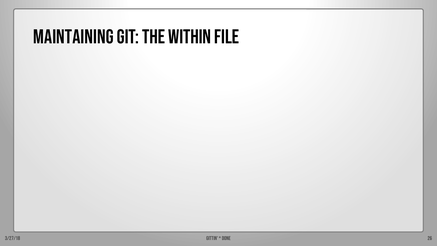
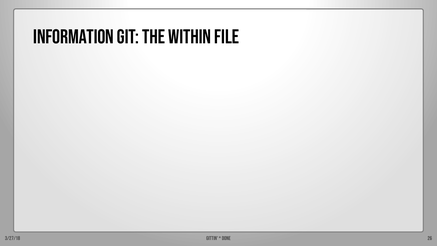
Maintaining: Maintaining -> Information (74, 37)
